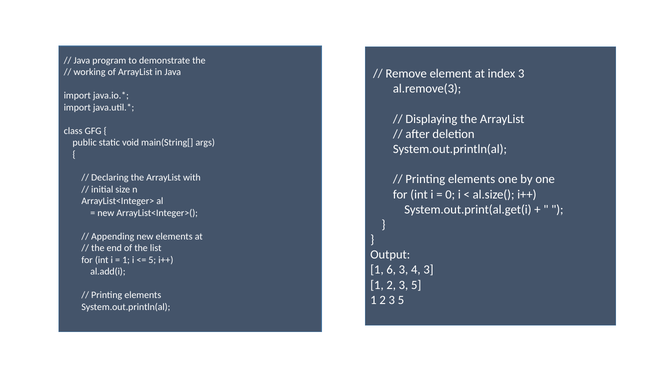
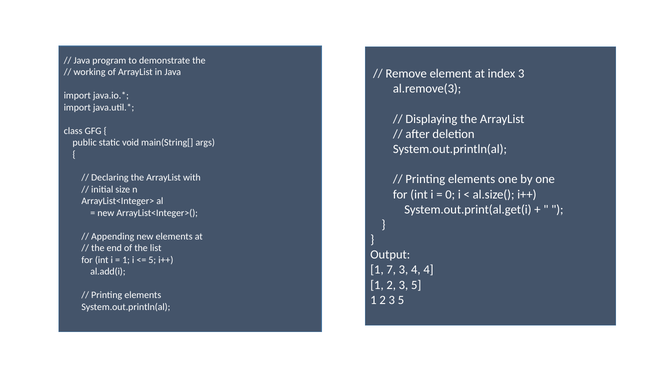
6: 6 -> 7 (391, 270)
4 3: 3 -> 4 (428, 270)
